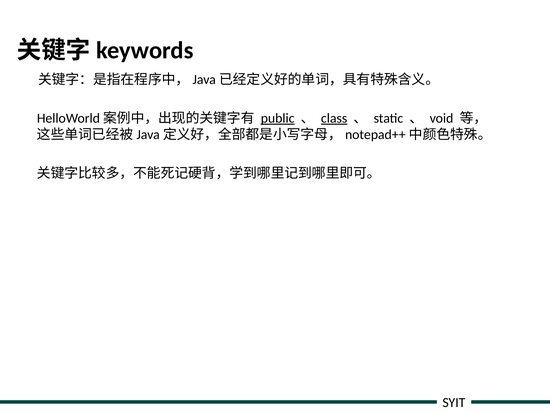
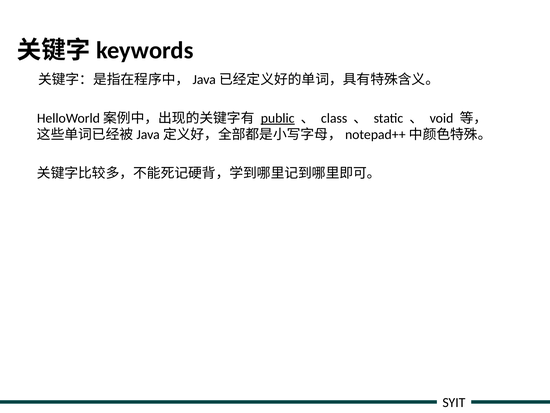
class underline: present -> none (334, 118)
